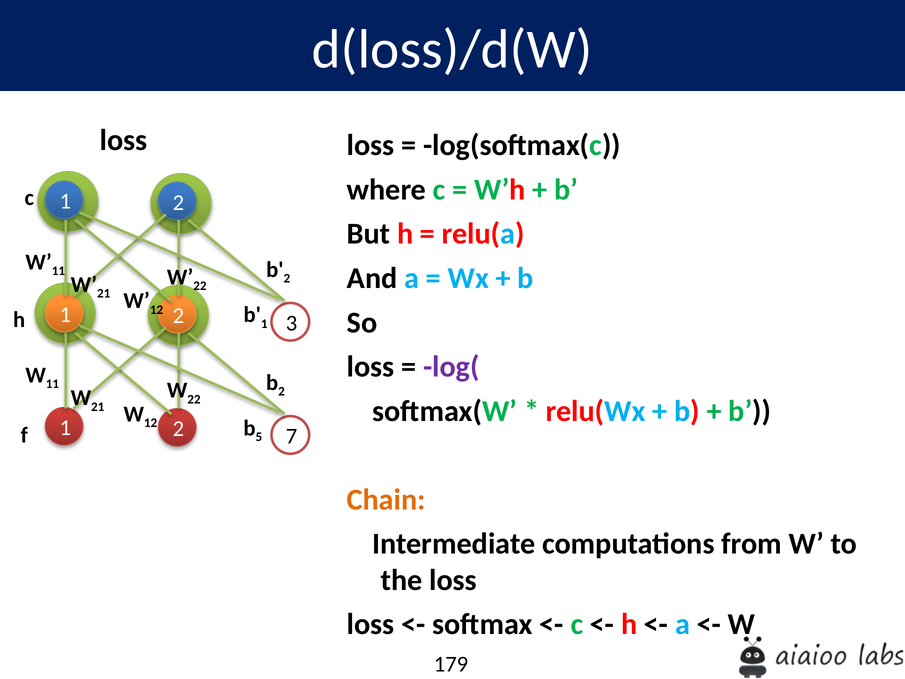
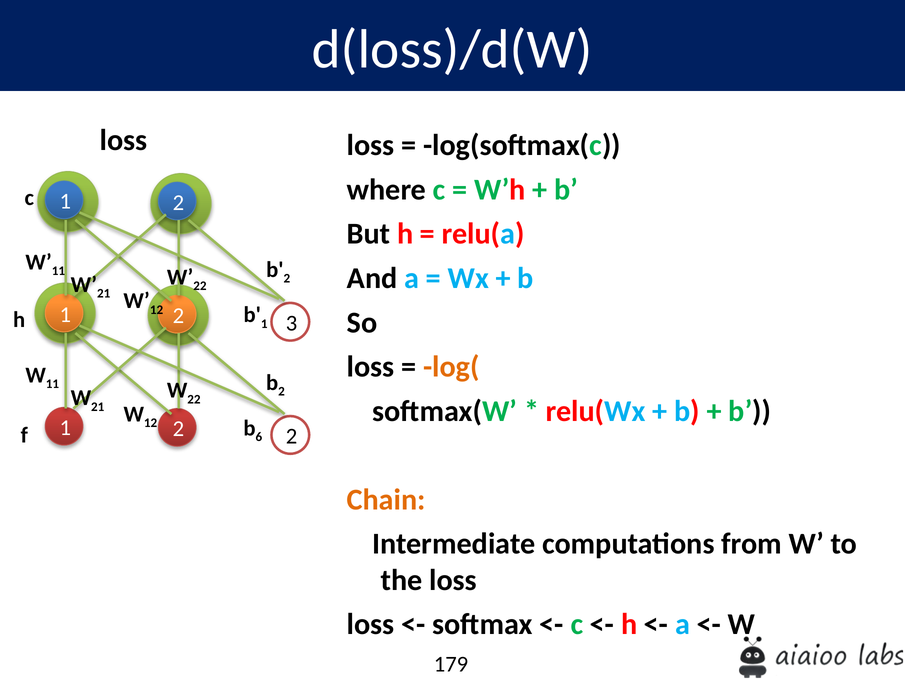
log( colour: purple -> orange (451, 367)
5: 5 -> 6 (259, 437)
7: 7 -> 2 (292, 436)
